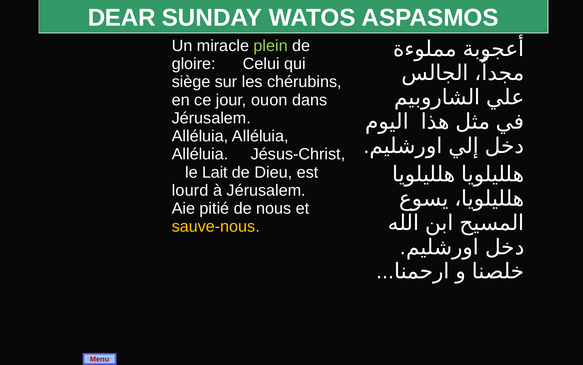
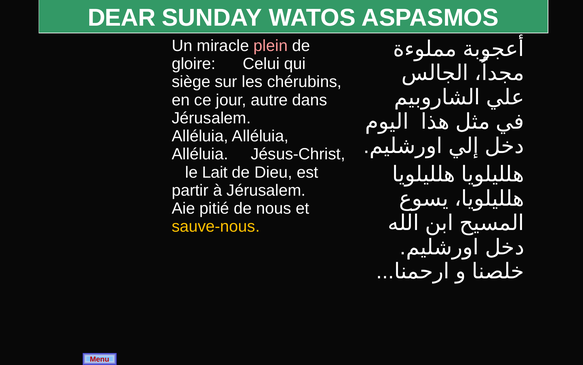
plein colour: light green -> pink (271, 46)
ouon: ouon -> autre (269, 100)
lourd: lourd -> partir (190, 190)
